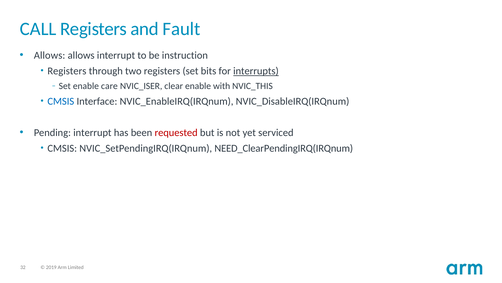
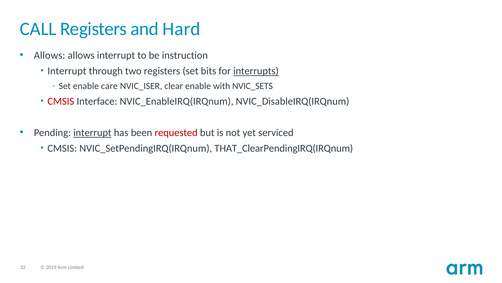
Fault: Fault -> Hard (181, 29)
Registers: Registers -> Interrupt (67, 71)
NVIC_THIS: NVIC_THIS -> NVIC_SETS (253, 86)
CMSIS colour: blue -> red (61, 101)
interrupt underline: none -> present (92, 132)
NEED_ClearPendingIRQ(IRQnum: NEED_ClearPendingIRQ(IRQnum -> THAT_ClearPendingIRQ(IRQnum (284, 148)
